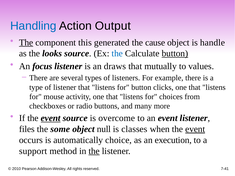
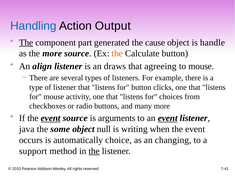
this: this -> part (85, 43)
the looks: looks -> more (52, 54)
the colour: blue -> orange (117, 54)
button underline: present -> none (175, 54)
focus: focus -> align (42, 66)
mutually: mutually -> agreeing (160, 66)
to values: values -> mouse (201, 66)
overcome: overcome -> arguments (117, 118)
event underline: none -> present (168, 118)
files: files -> java (27, 129)
classes: classes -> writing (134, 129)
event underline: present -> none (195, 129)
execution: execution -> changing (173, 140)
